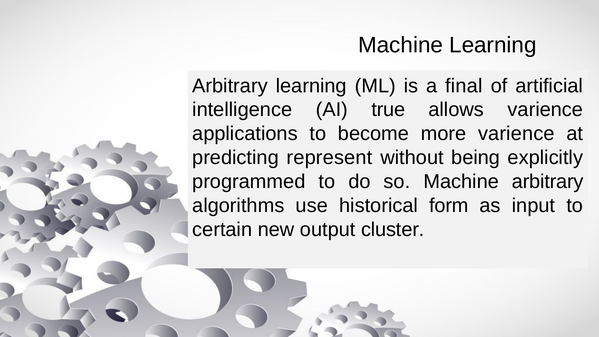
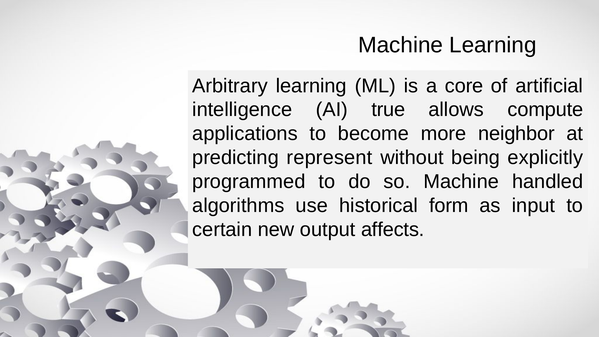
final: final -> core (464, 86)
allows varience: varience -> compute (545, 110)
more varience: varience -> neighbor (516, 134)
Machine arbitrary: arbitrary -> handled (548, 182)
cluster: cluster -> affects (393, 230)
